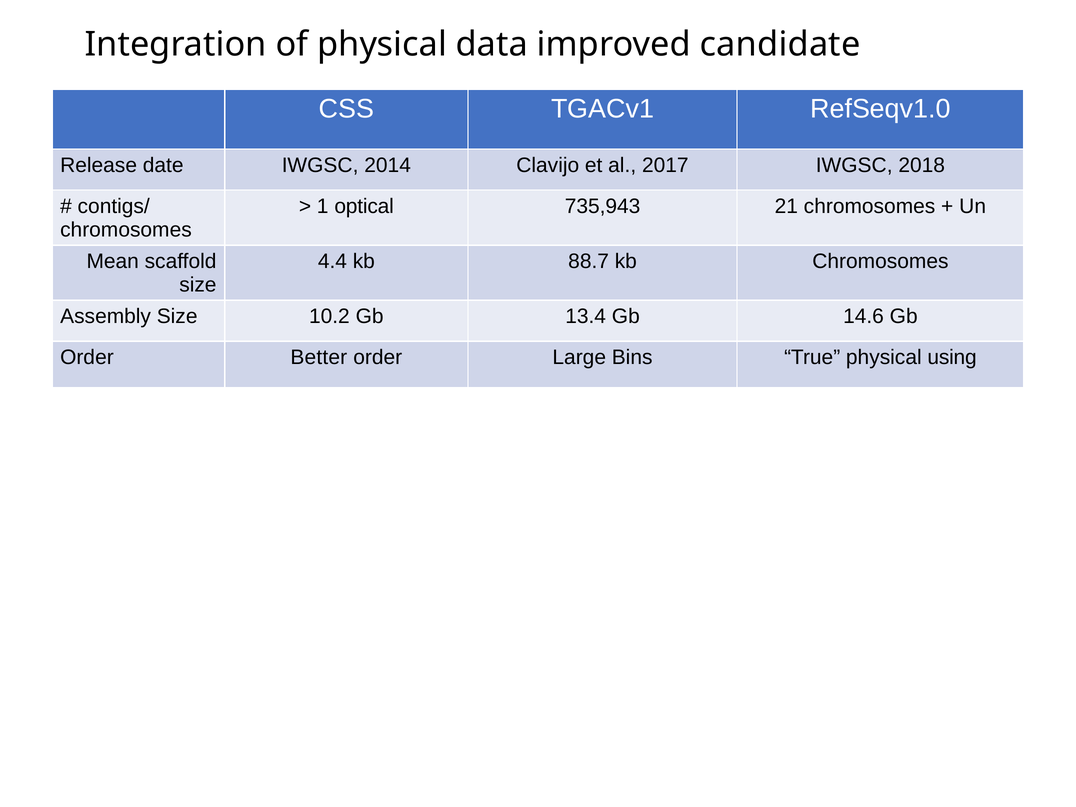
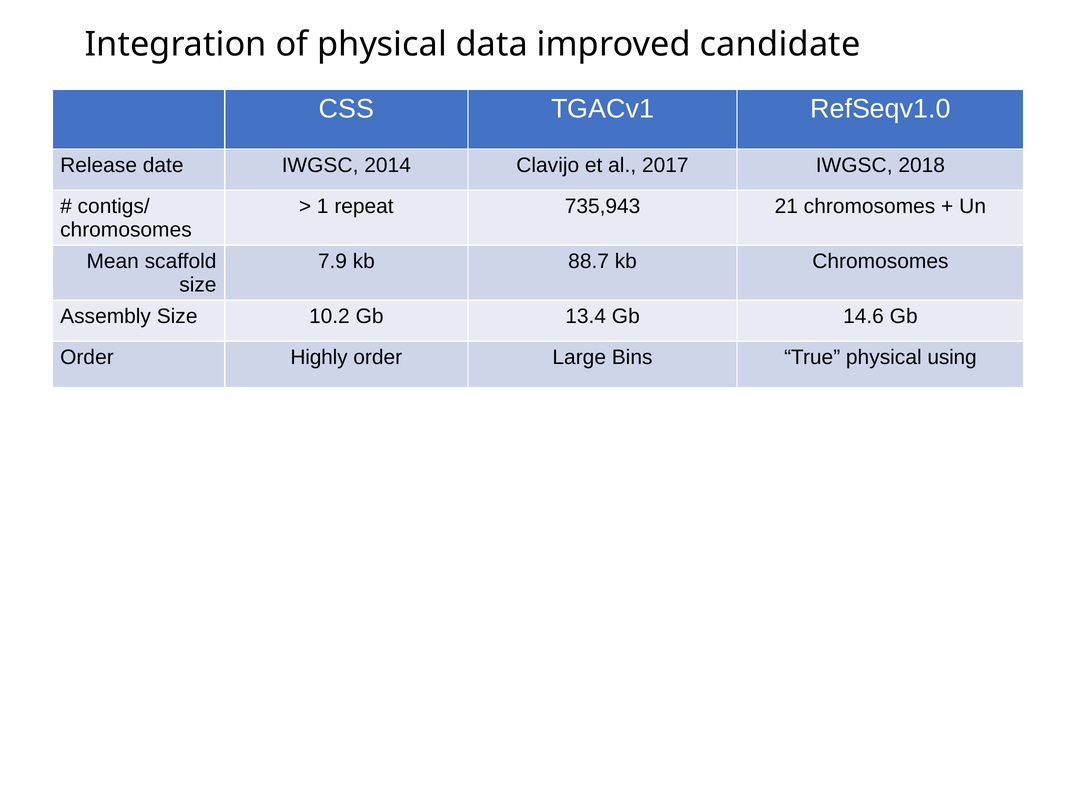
optical: optical -> repeat (364, 206)
4.4: 4.4 -> 7.9 (332, 261)
Better: Better -> Highly (319, 357)
